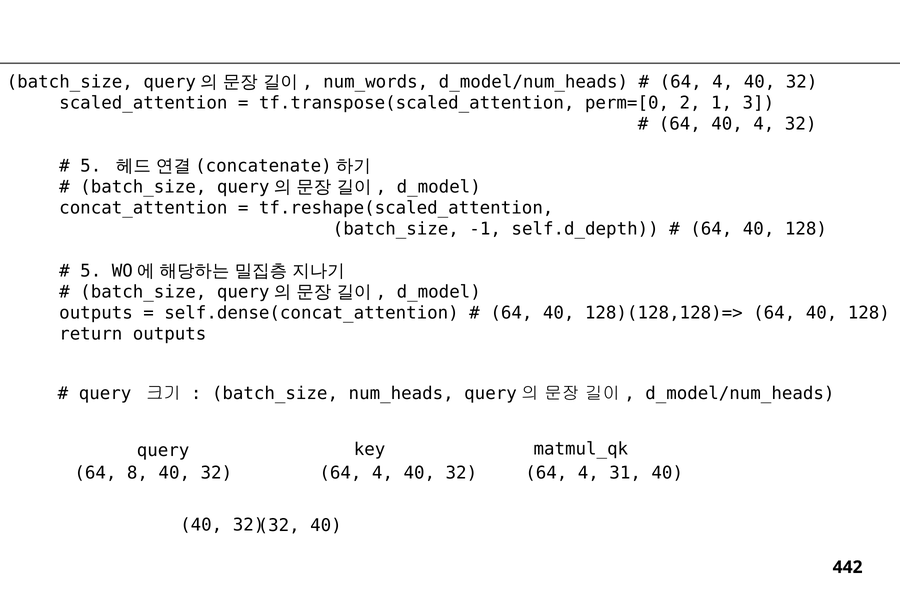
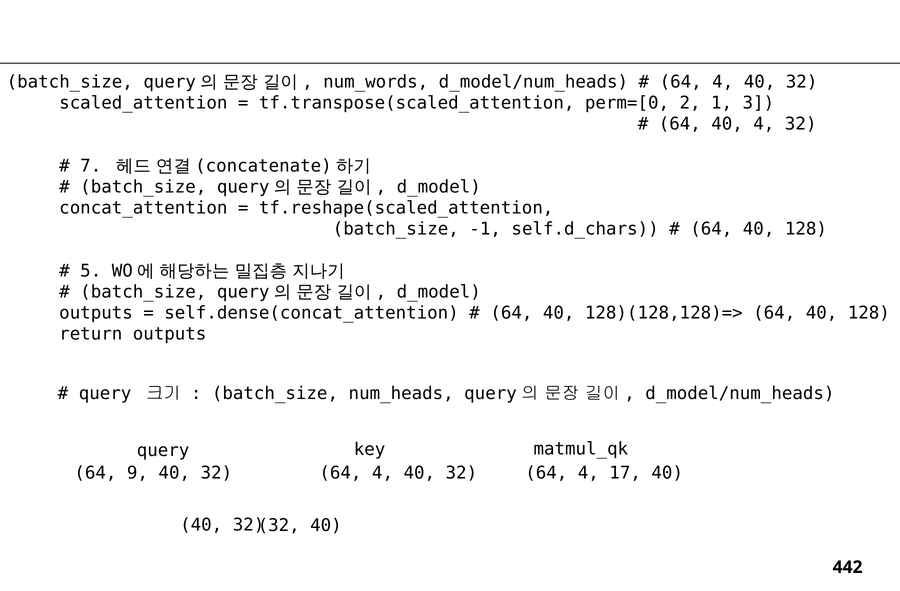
5: 5 -> 7 (91, 166)
self.d_depth: self.d_depth -> self.d_chars (585, 229)
8: 8 -> 9 (137, 473)
31: 31 -> 17 (625, 473)
